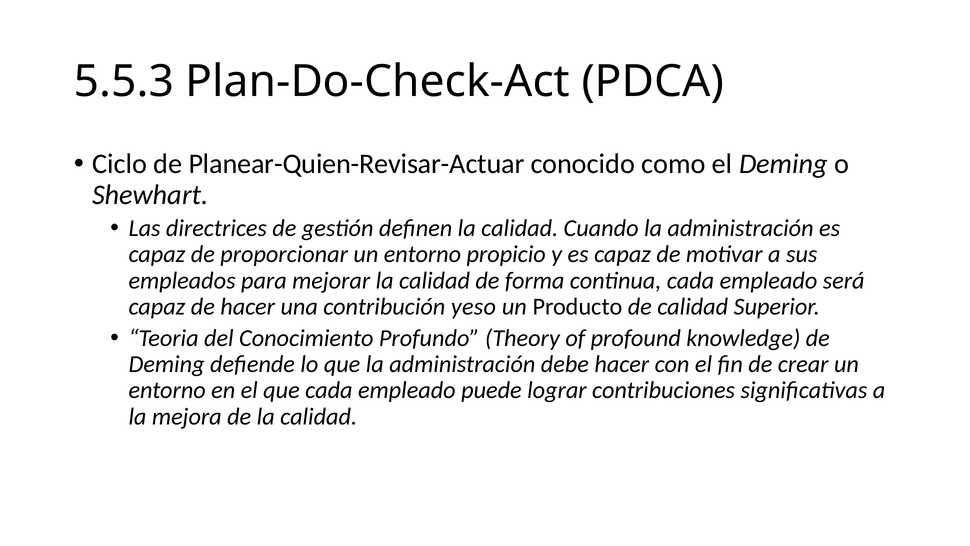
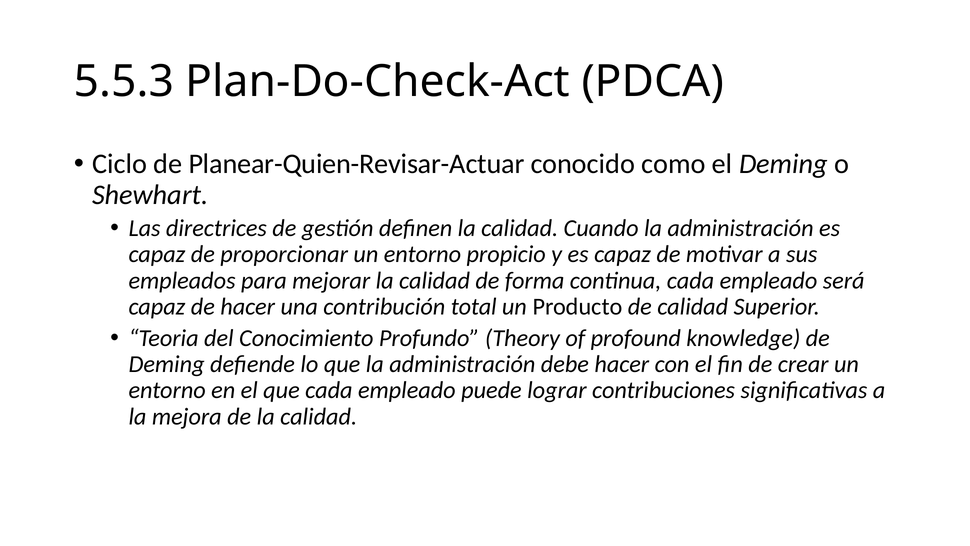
yeso: yeso -> total (474, 307)
